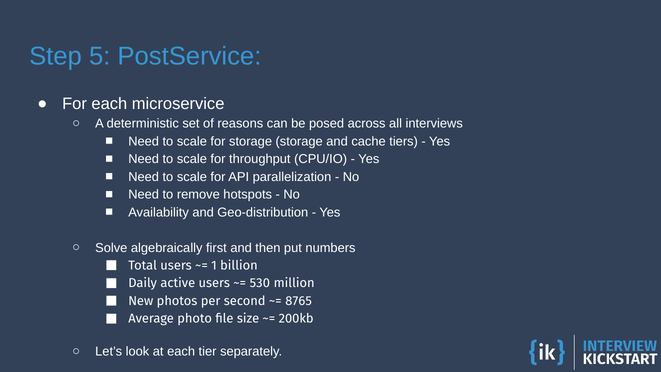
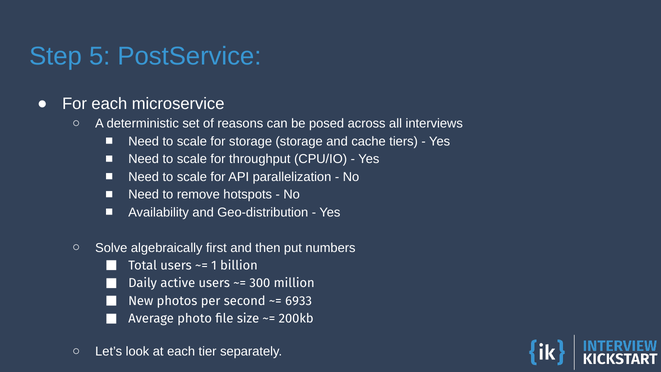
530: 530 -> 300 (260, 283)
8765: 8765 -> 6933 (299, 301)
